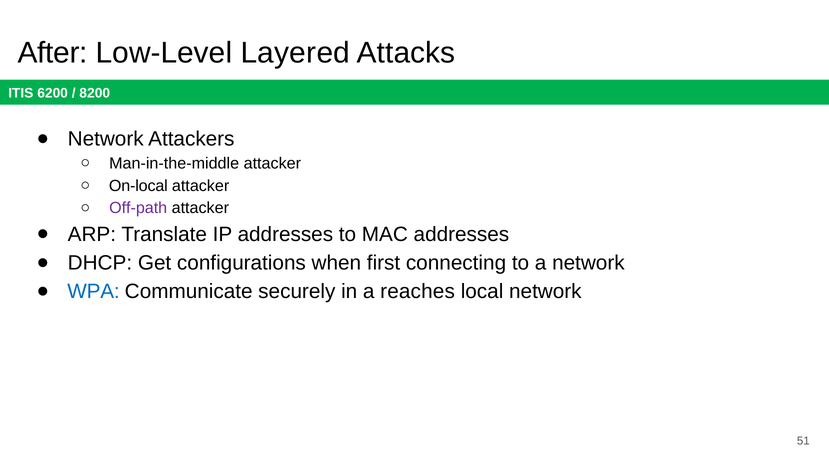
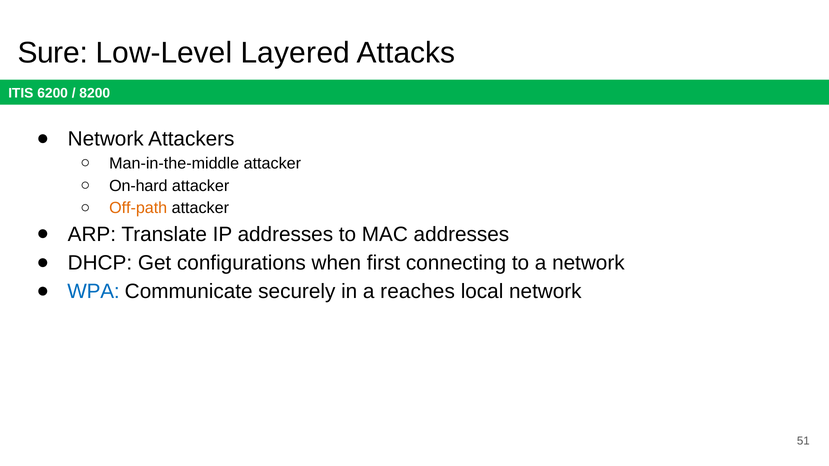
After: After -> Sure (53, 53)
On-local: On-local -> On-hard (138, 186)
Off-path colour: purple -> orange (138, 208)
